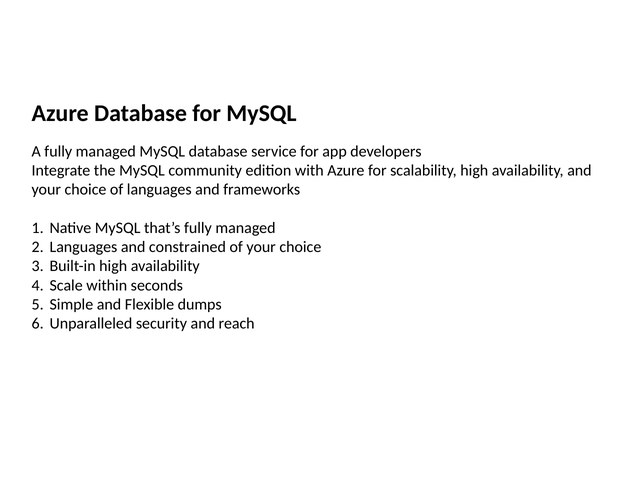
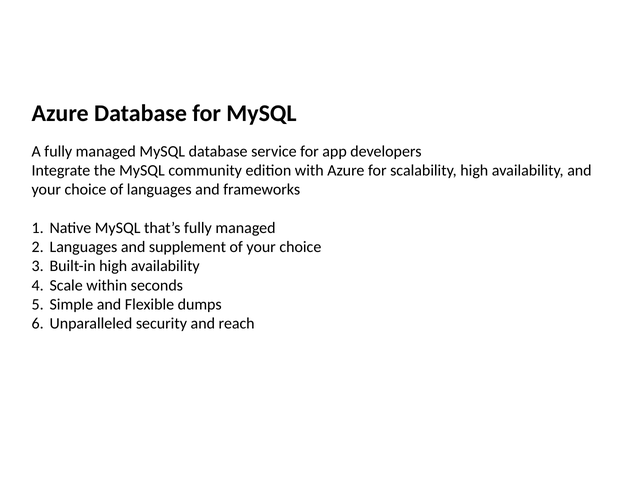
constrained: constrained -> supplement (187, 247)
